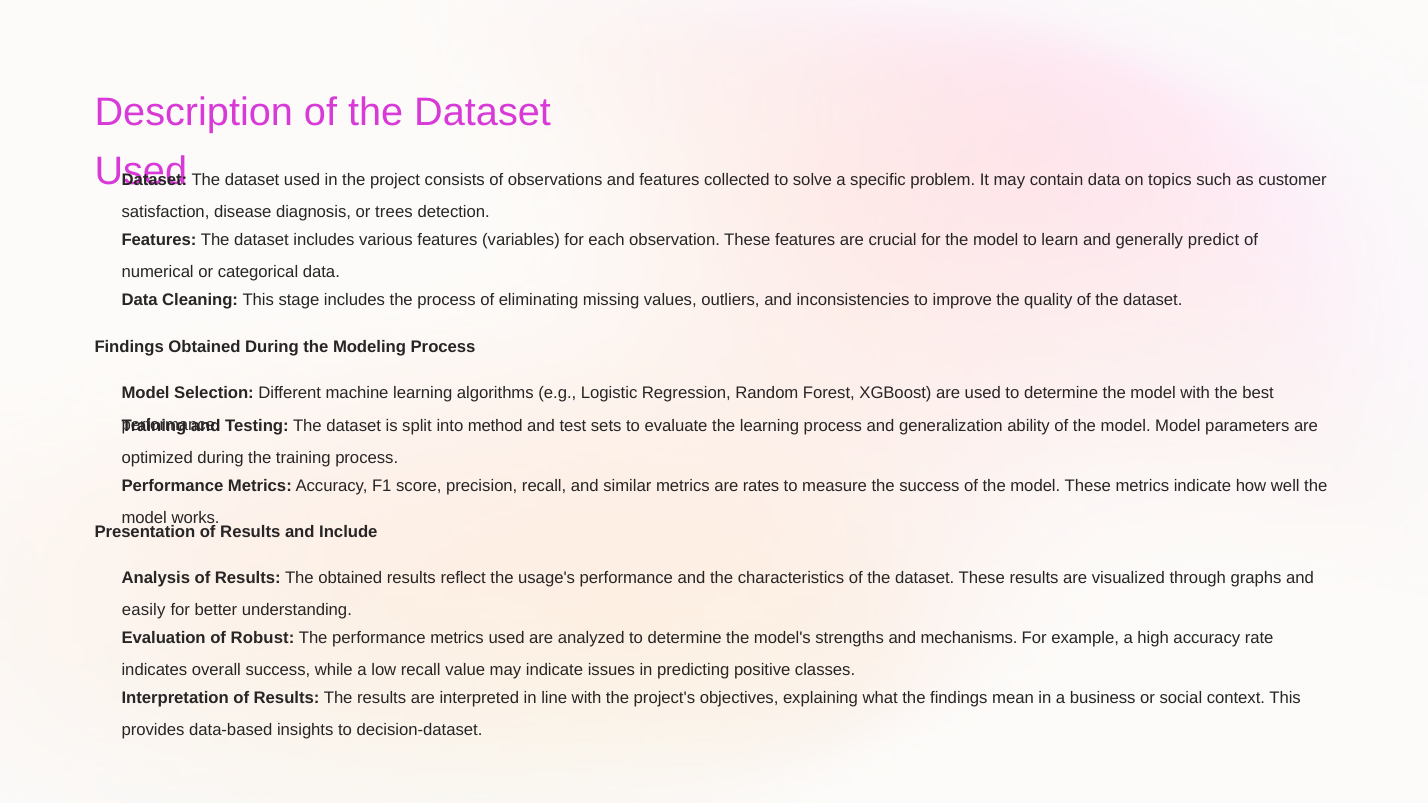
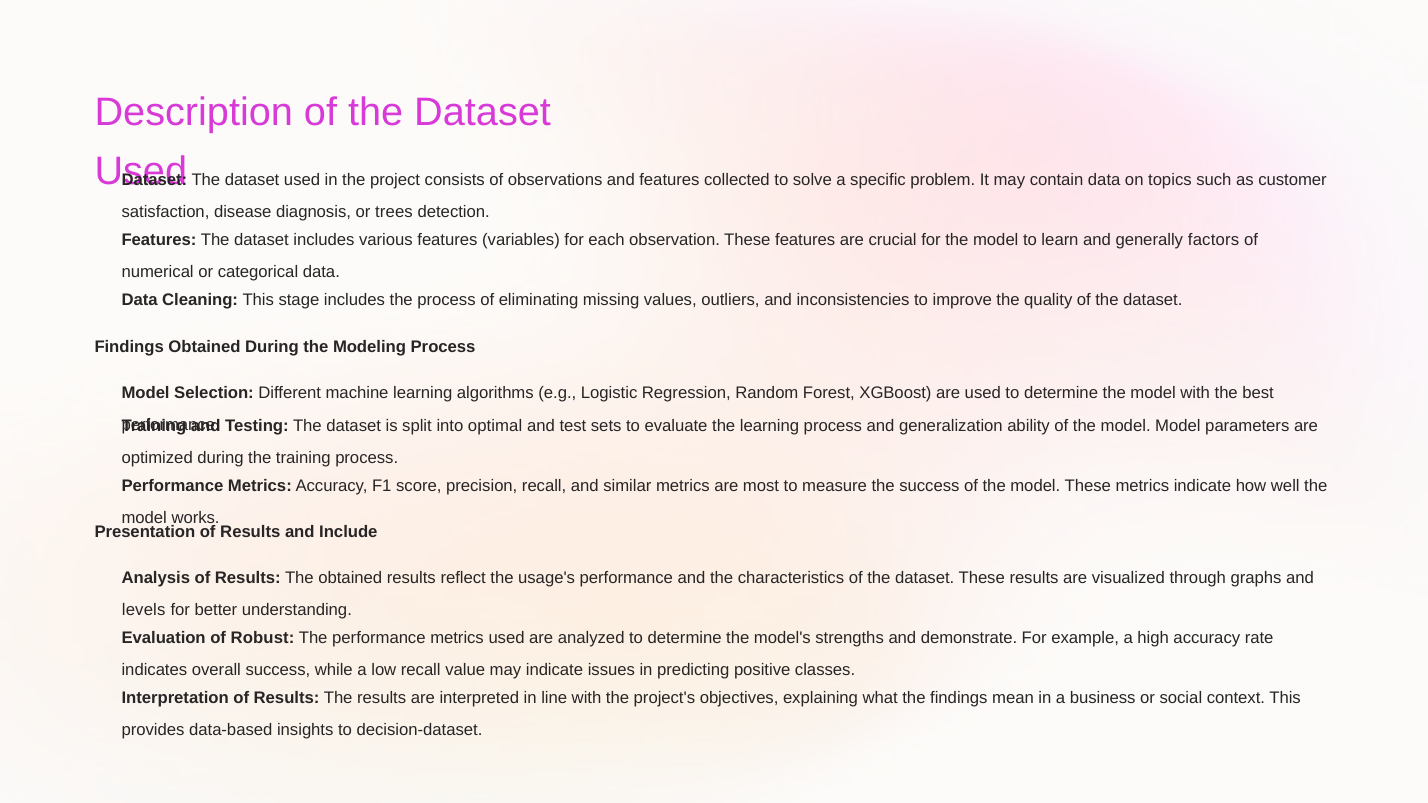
predict: predict -> factors (1214, 240)
method: method -> optimal (495, 426)
rates: rates -> most (761, 486)
easily: easily -> levels (144, 610)
mechanisms: mechanisms -> demonstrate (969, 638)
